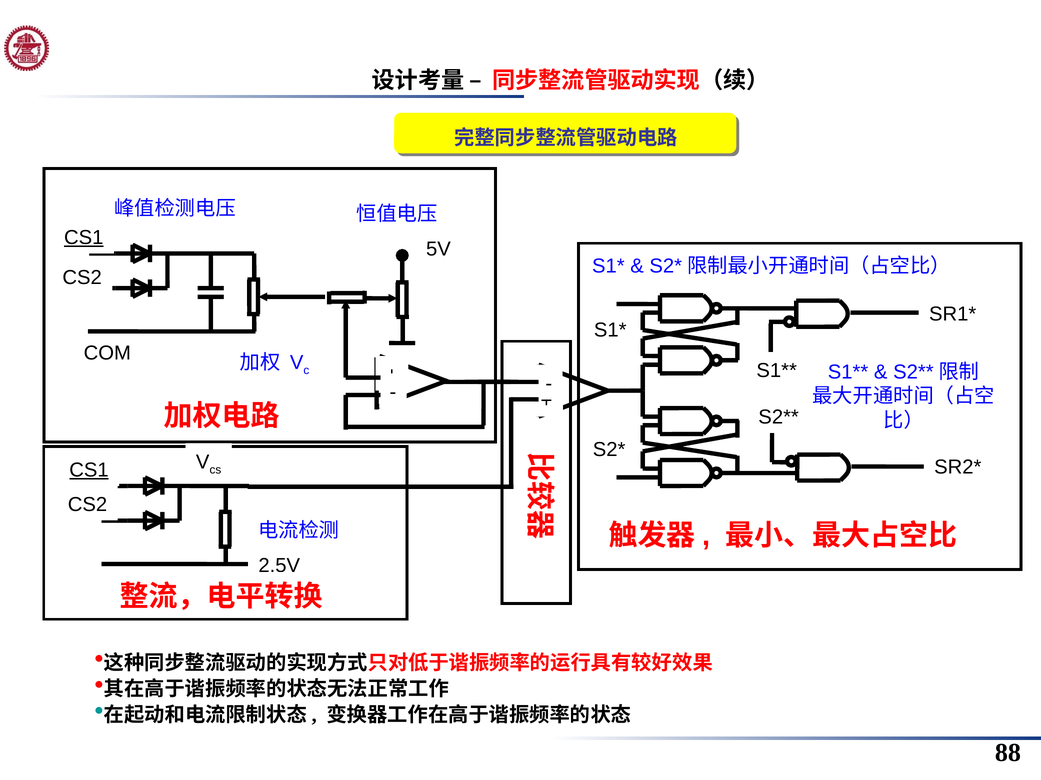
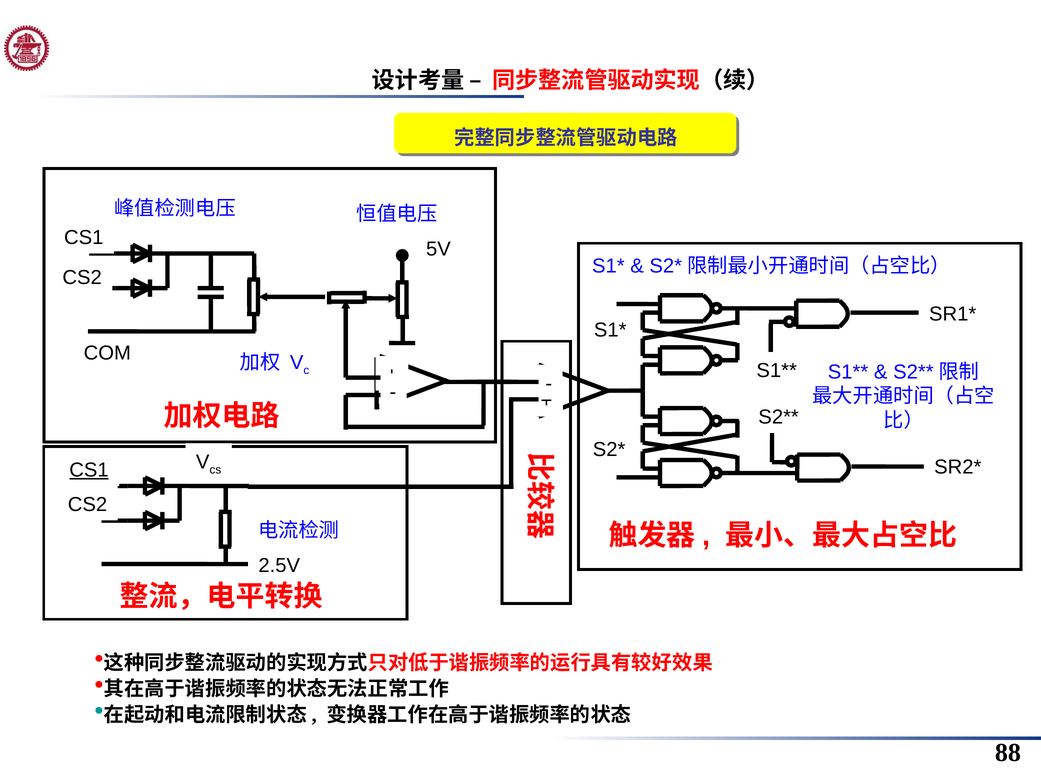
CS1 underline: present -> none (84, 238)
